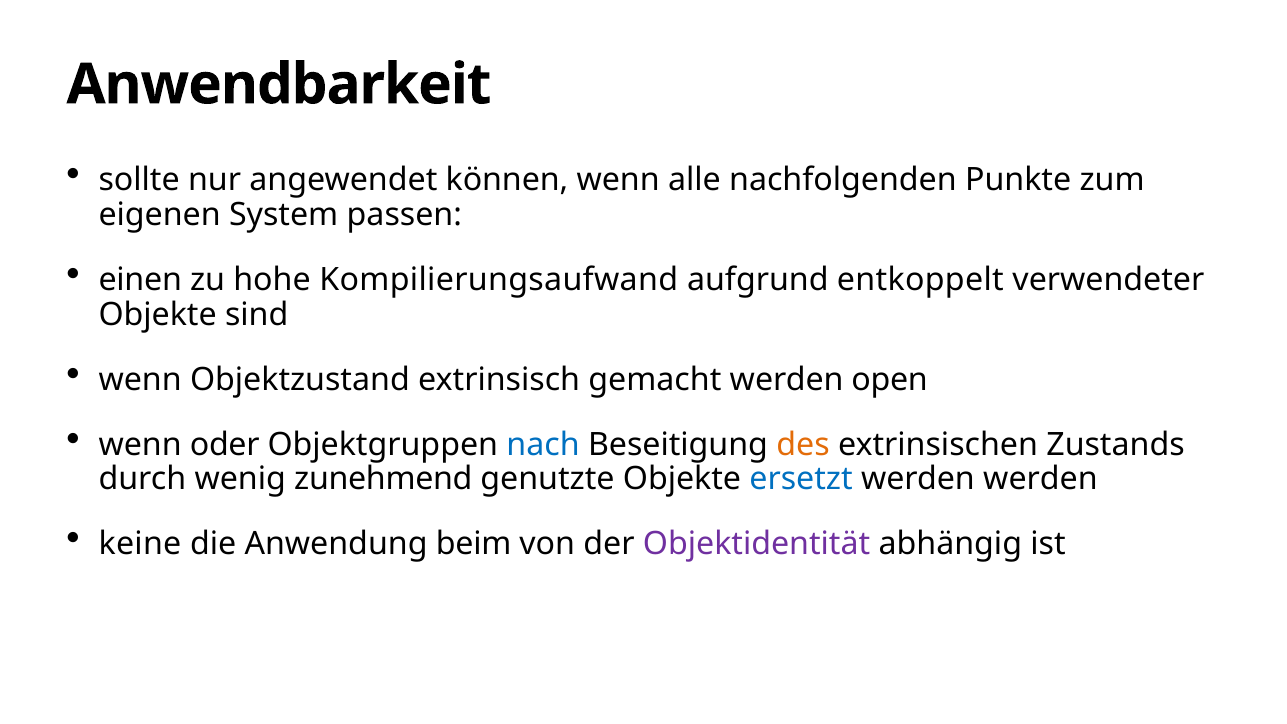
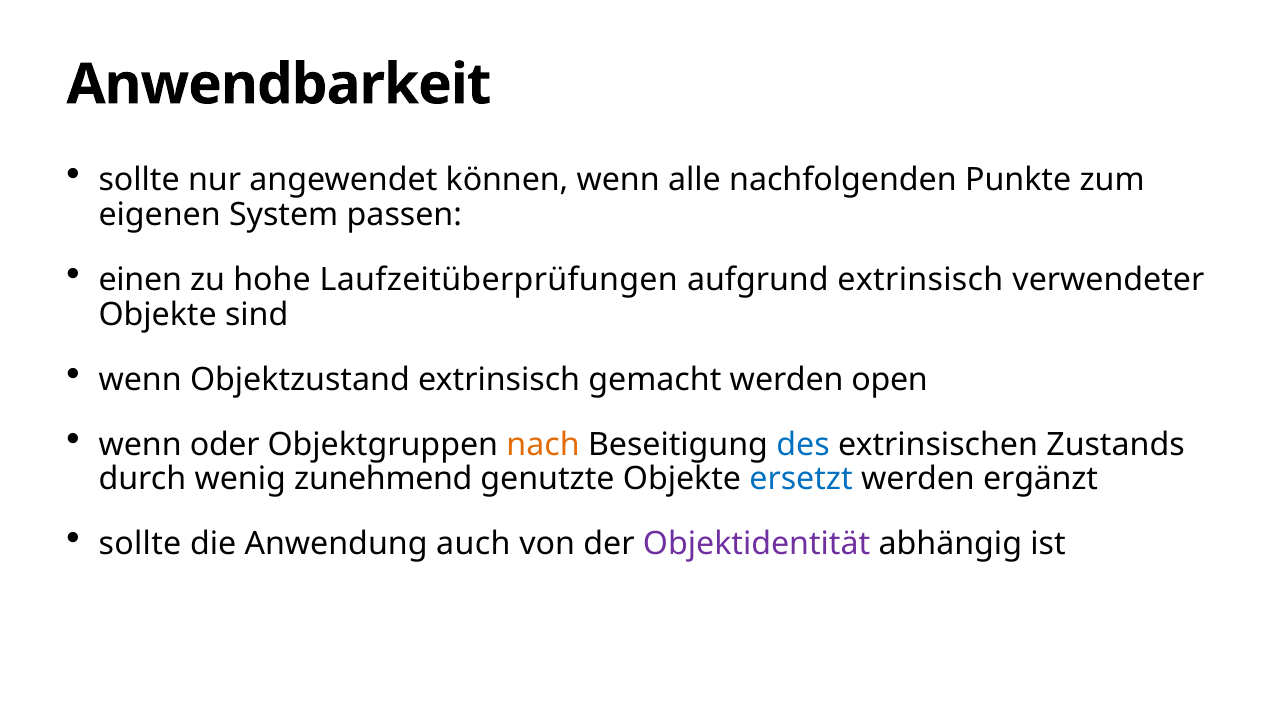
Kompilierungsaufwand: Kompilierungsaufwand -> Laufzeitüberprüfungen (499, 280)
aufgrund entkoppelt: entkoppelt -> extrinsisch (920, 280)
nach colour: blue -> orange (543, 444)
des colour: orange -> blue (803, 444)
werden werden: werden -> ergänzt (1041, 479)
keine: keine -> sollte (140, 544)
beim: beim -> auch (473, 544)
